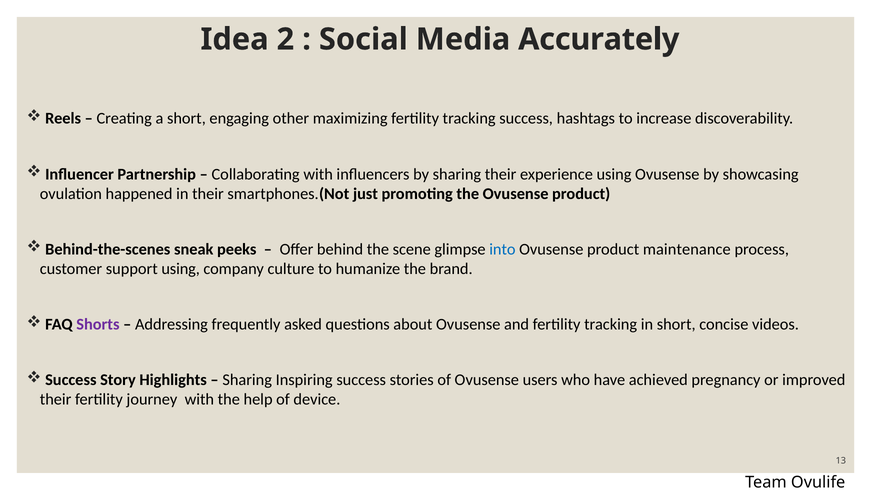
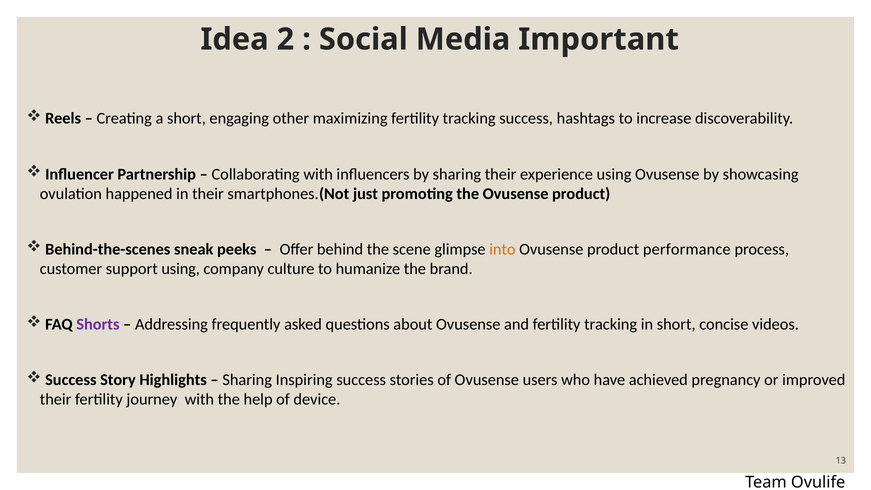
Accurately: Accurately -> Important (599, 39)
into colour: blue -> orange (502, 249)
maintenance: maintenance -> performance (687, 249)
